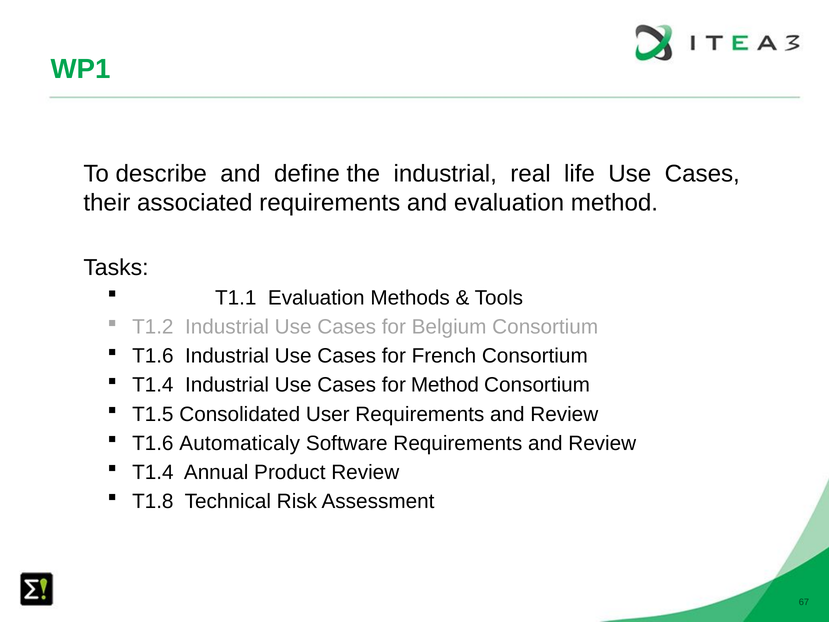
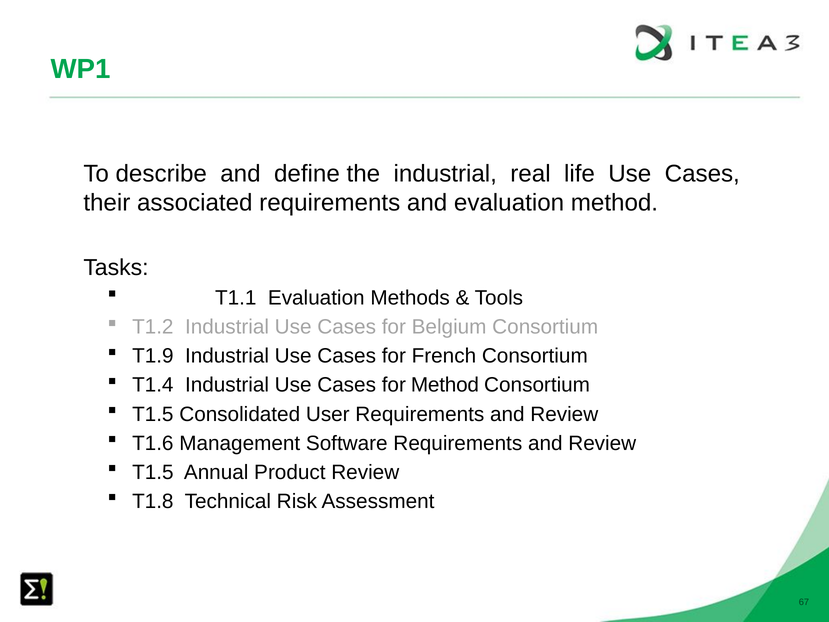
T1.6: T1.6 -> T1.9 (153, 356)
Automaticaly: Automaticaly -> Management (240, 443)
T1.4: T1.4 -> T1.5 (153, 472)
